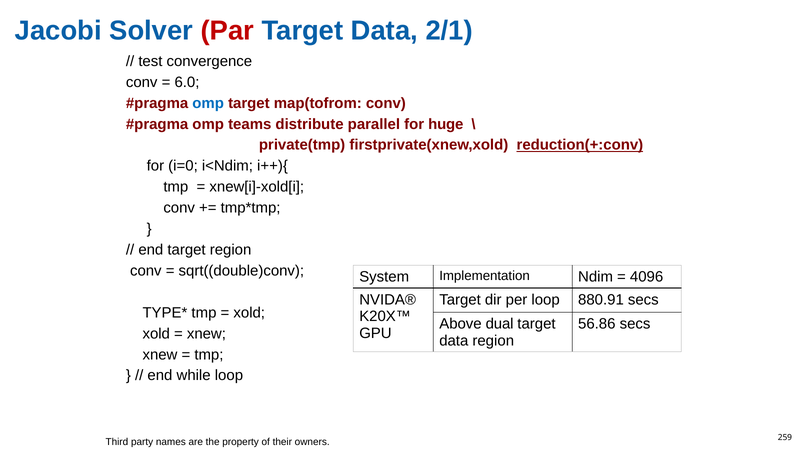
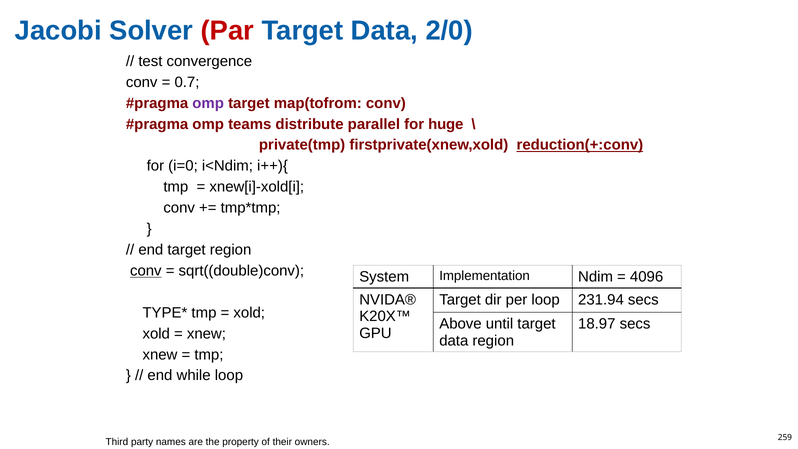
2/1: 2/1 -> 2/0 (449, 31)
6.0: 6.0 -> 0.7 (187, 82)
omp colour: blue -> purple (208, 103)
conv underline: none -> present (146, 271)
880.91: 880.91 -> 231.94 (601, 300)
dual: dual -> until (500, 324)
56.86: 56.86 -> 18.97 (597, 324)
